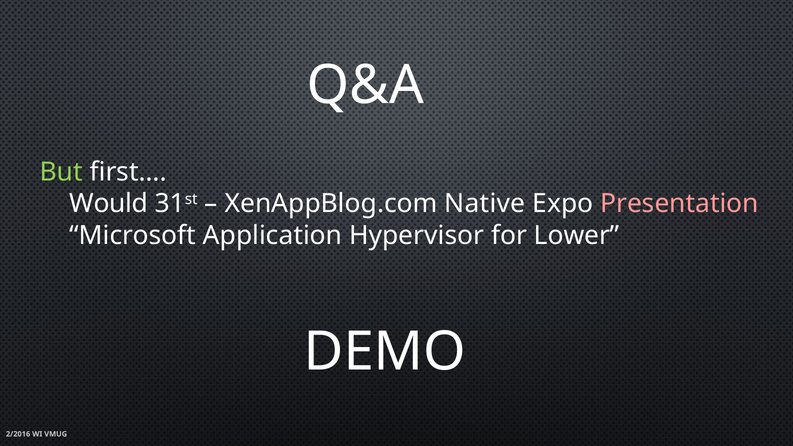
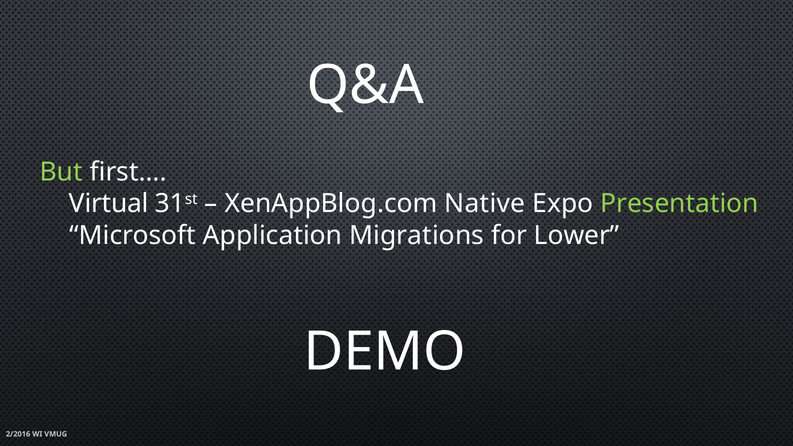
Would: Would -> Virtual (109, 204)
Presentation colour: pink -> light green (679, 204)
Hypervisor: Hypervisor -> Migrations (417, 235)
